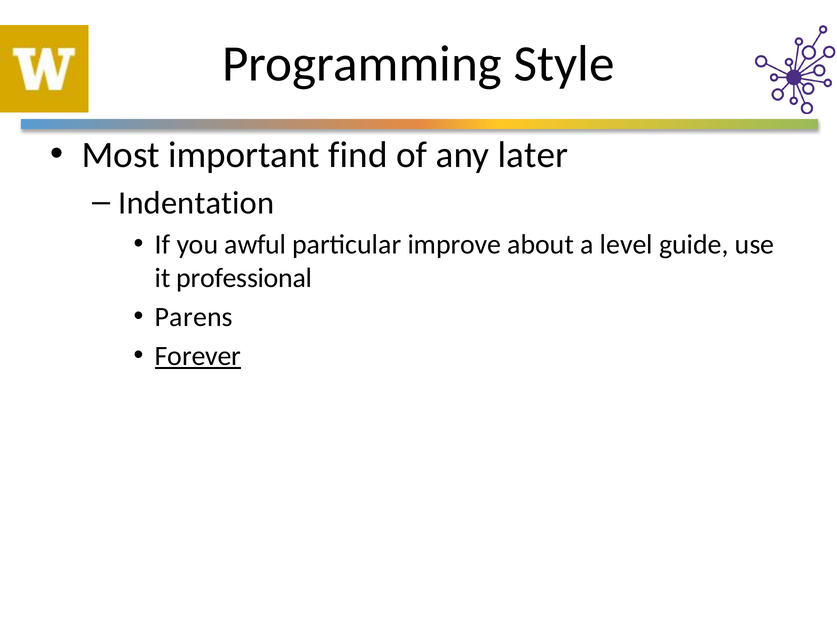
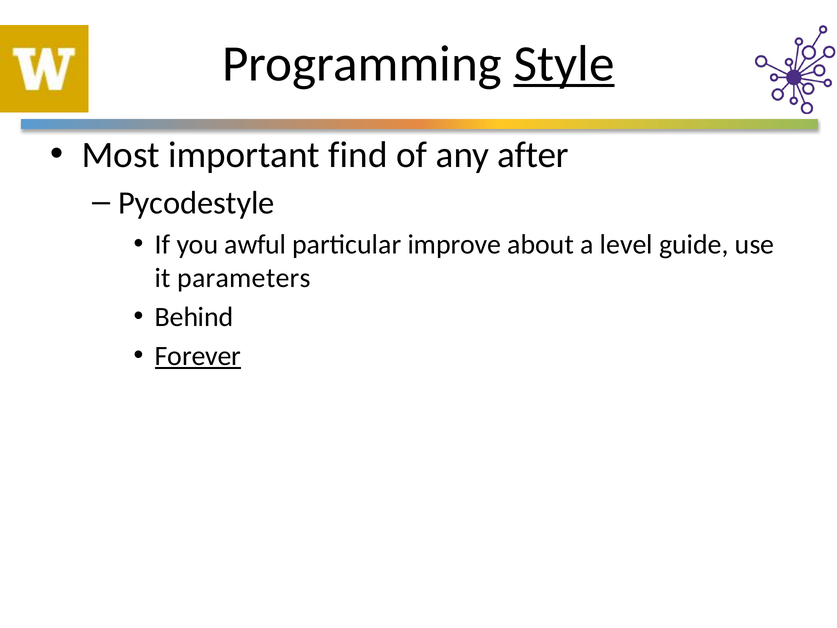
Style underline: none -> present (564, 64)
later: later -> after (533, 155)
Indentation: Indentation -> Pycodestyle (196, 203)
professional: professional -> parameters (244, 278)
Parens: Parens -> Behind (194, 317)
